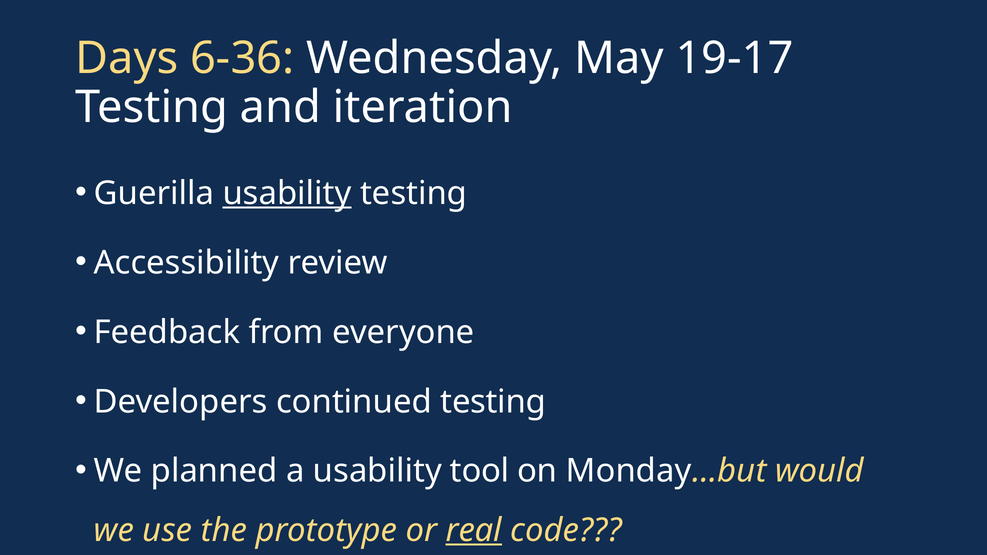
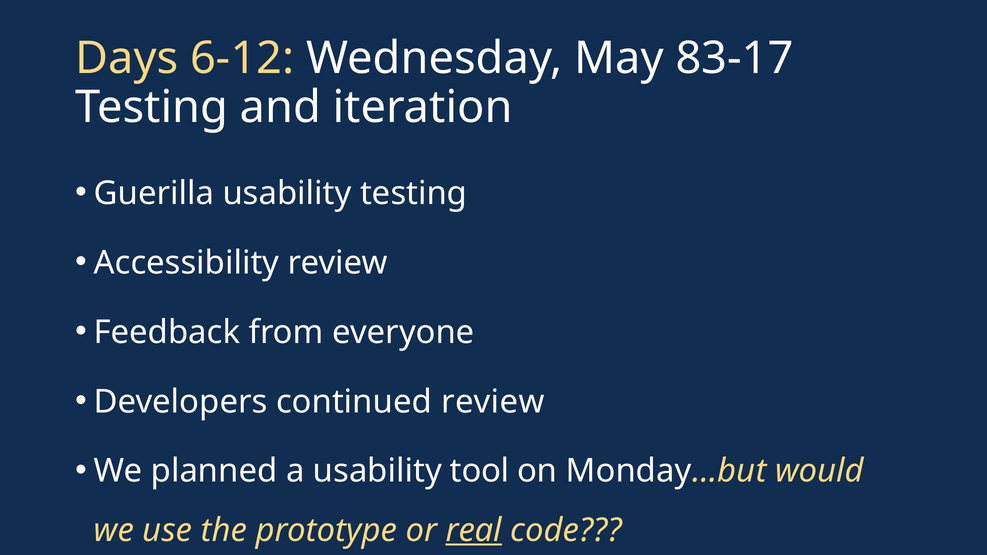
6-36: 6-36 -> 6-12 (242, 58)
19-17: 19-17 -> 83-17 (735, 58)
usability underline: present -> none (287, 193)
continued testing: testing -> review (493, 402)
